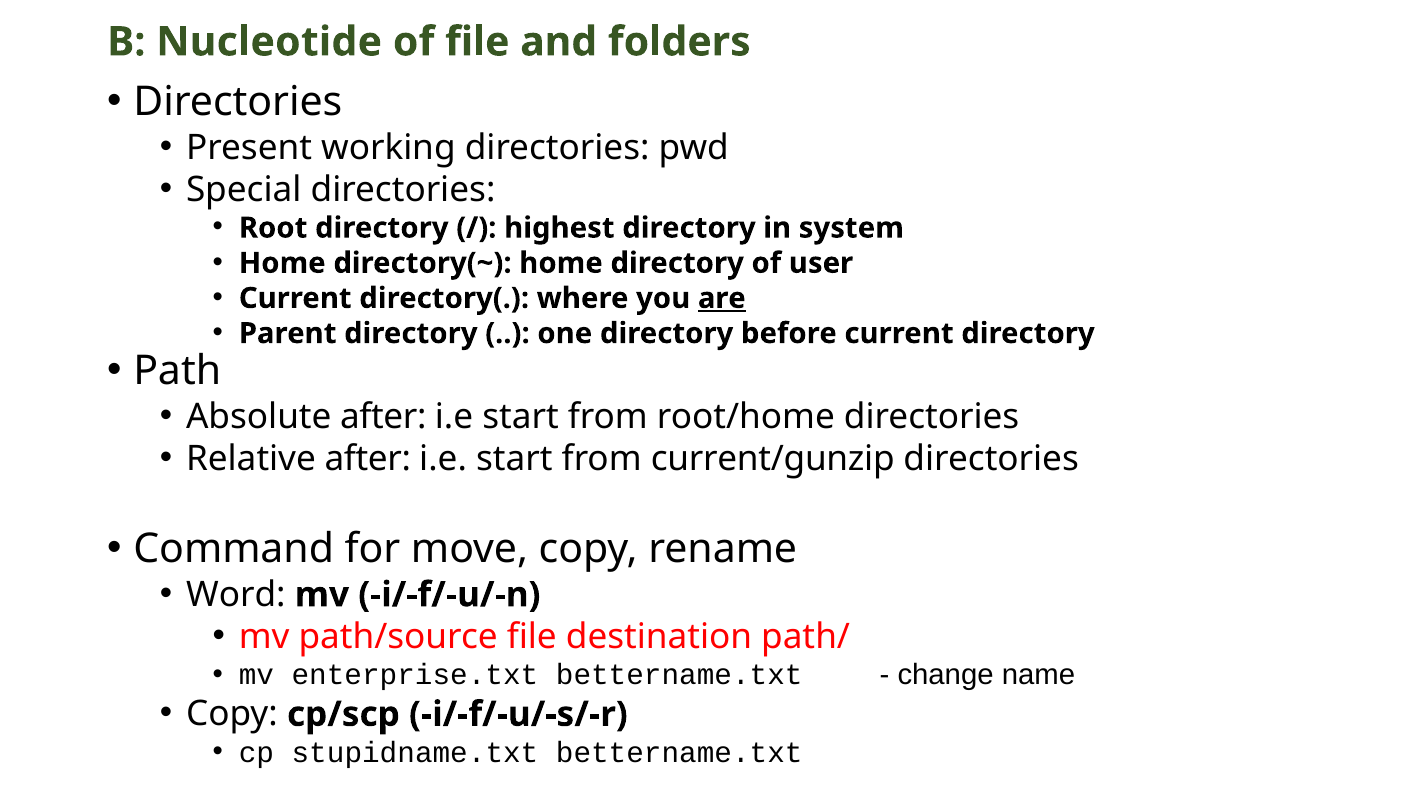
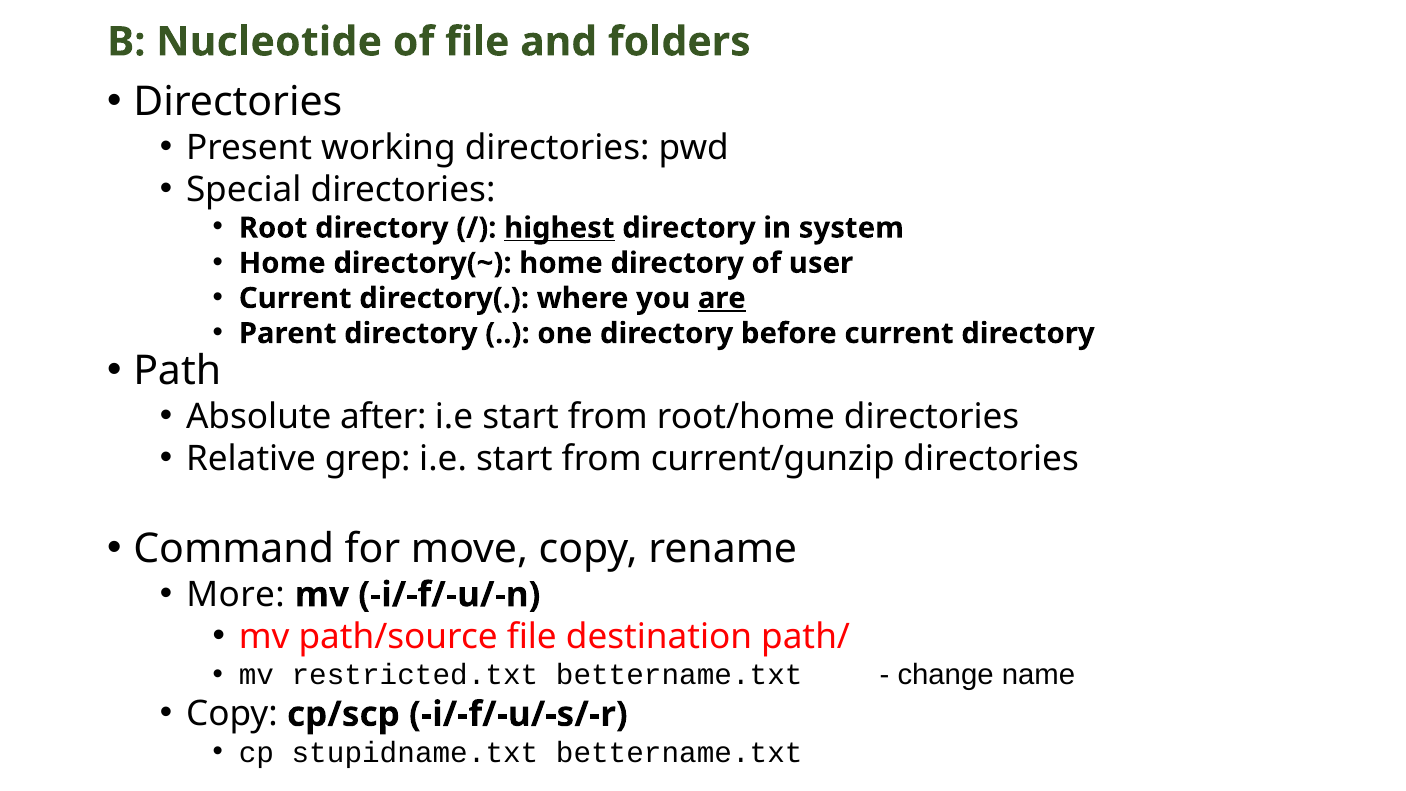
highest underline: none -> present (559, 228)
Relative after: after -> grep (368, 459)
Word: Word -> More (236, 595)
enterprise.txt: enterprise.txt -> restricted.txt (415, 675)
